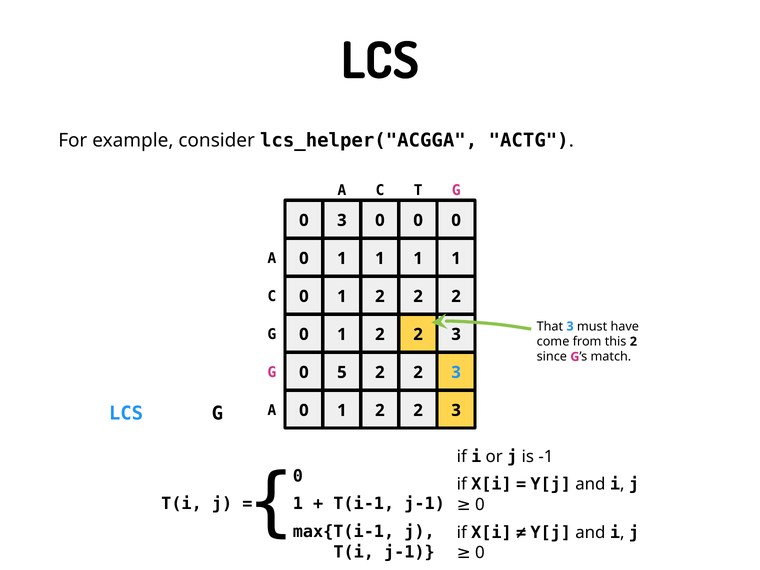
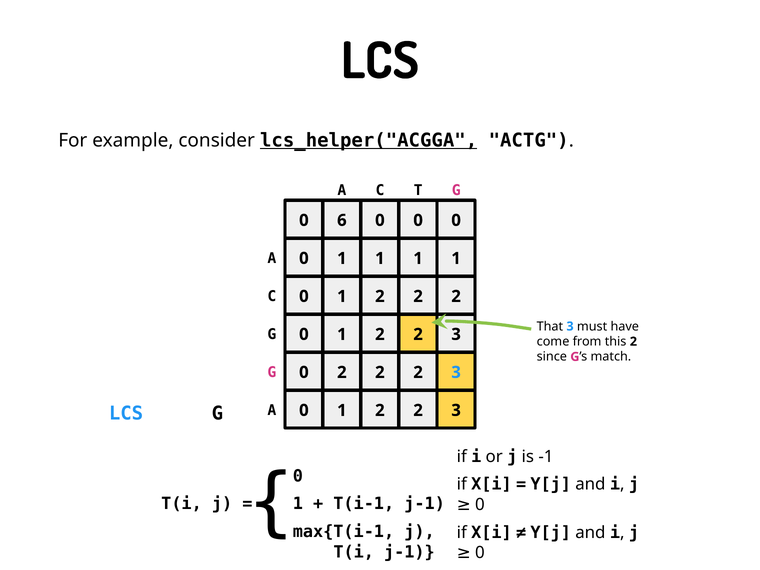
lcs_helper("ACGGA underline: none -> present (369, 140)
0 3: 3 -> 6 (342, 220)
0 5: 5 -> 2 (342, 372)
